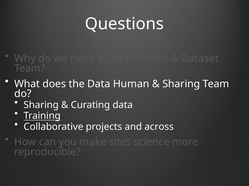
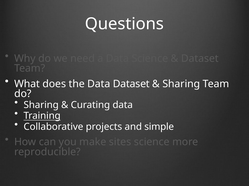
Data Human: Human -> Dataset (131, 84)
across: across -> simple (159, 127)
